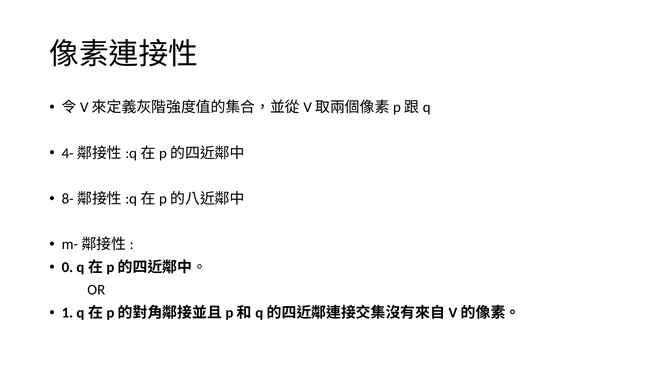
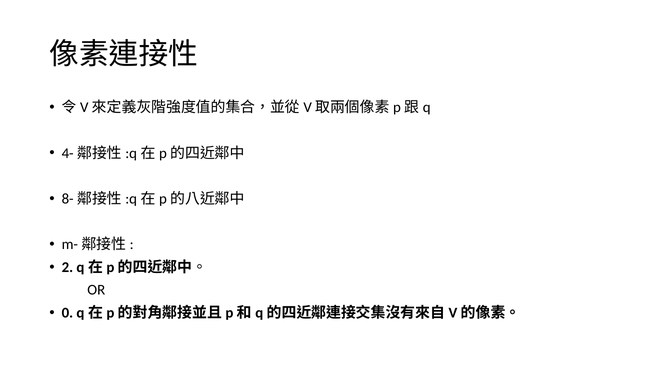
0: 0 -> 2 (67, 267)
1: 1 -> 0 (67, 313)
